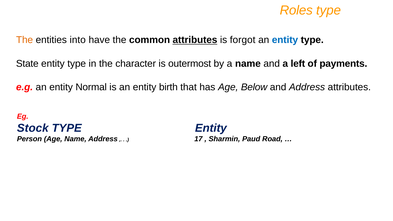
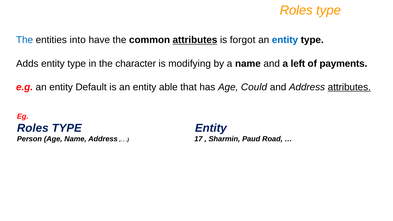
The colour: orange -> blue (25, 40)
State: State -> Adds (27, 64)
outermost: outermost -> modifying (190, 64)
Normal: Normal -> Default (91, 87)
birth: birth -> able (168, 87)
Below: Below -> Could (254, 87)
attributes underline: none -> present (349, 87)
Stock: Stock -> Roles (33, 128)
